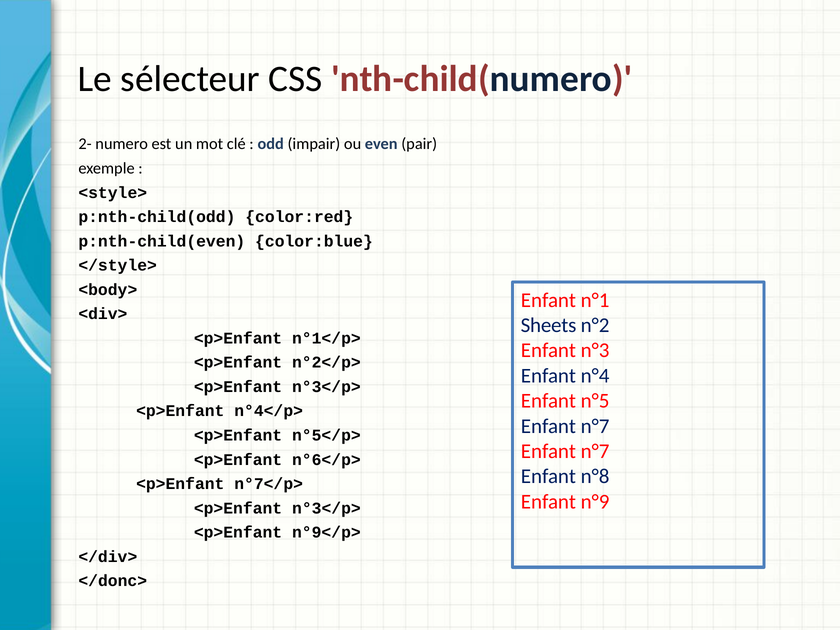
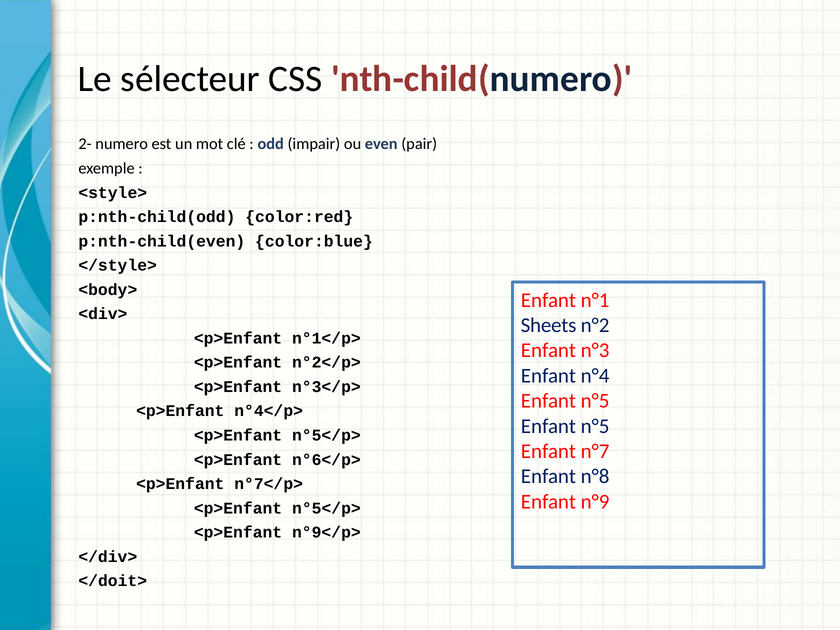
n°7: n°7 -> n°5 (595, 426)
n°3</p>: n°3</p> -> n°5</p> (326, 508)
</donc>: </donc> -> </doit> (113, 581)
